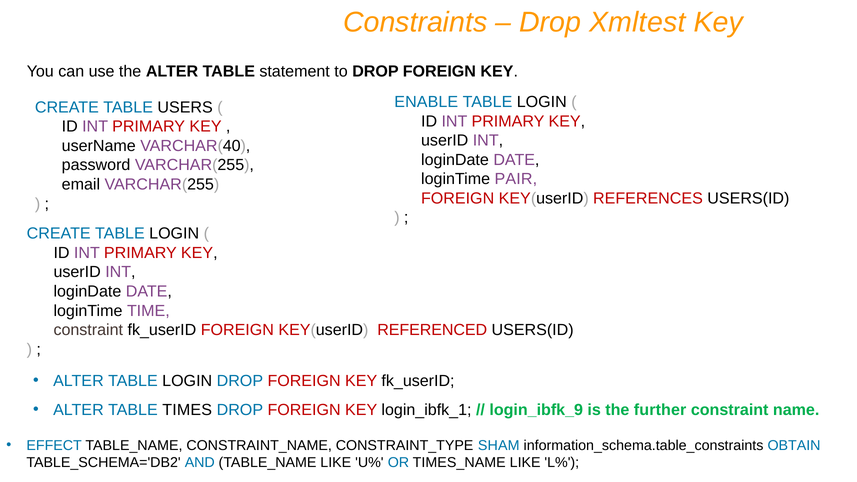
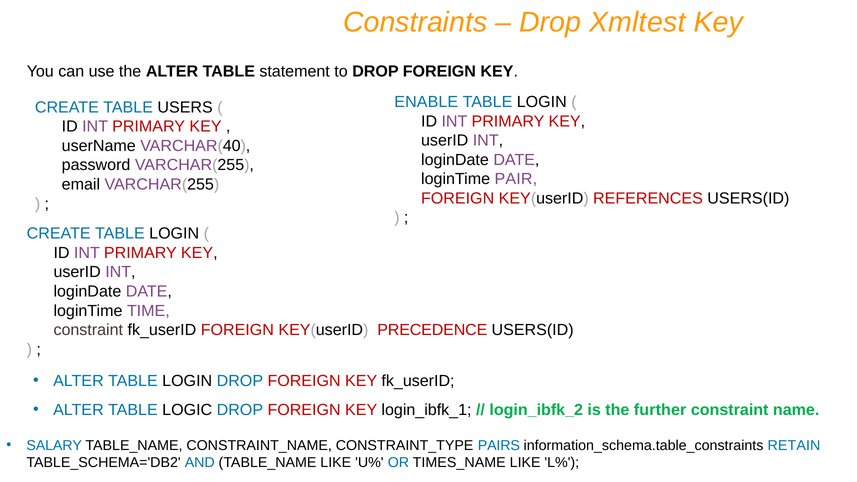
REFERENCED: REFERENCED -> PRECEDENCE (432, 330)
TIMES: TIMES -> LOGIC (187, 410)
login_ibfk_9: login_ibfk_9 -> login_ibfk_2 (536, 410)
EFFECT: EFFECT -> SALARY (54, 445)
SHAM: SHAM -> PAIRS (499, 445)
OBTAIN: OBTAIN -> RETAIN (794, 445)
